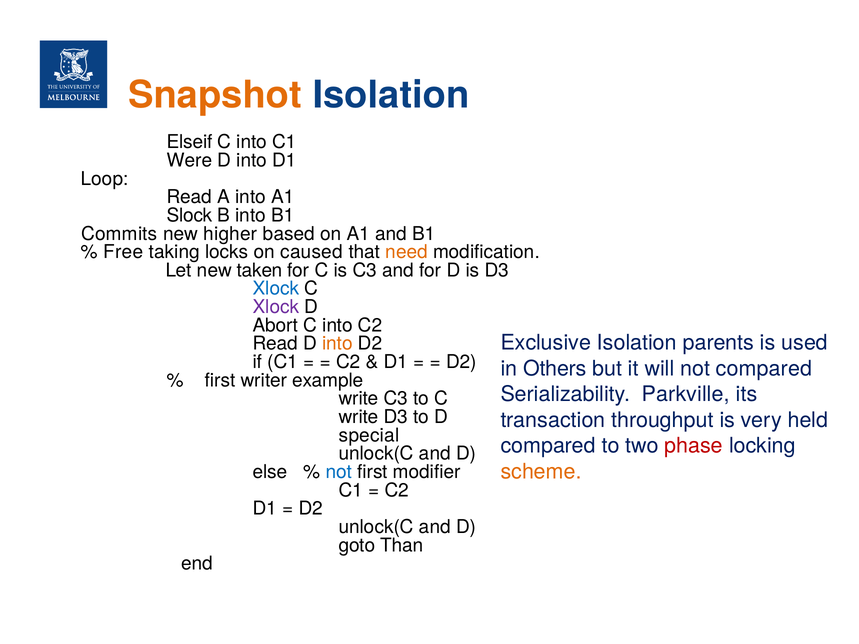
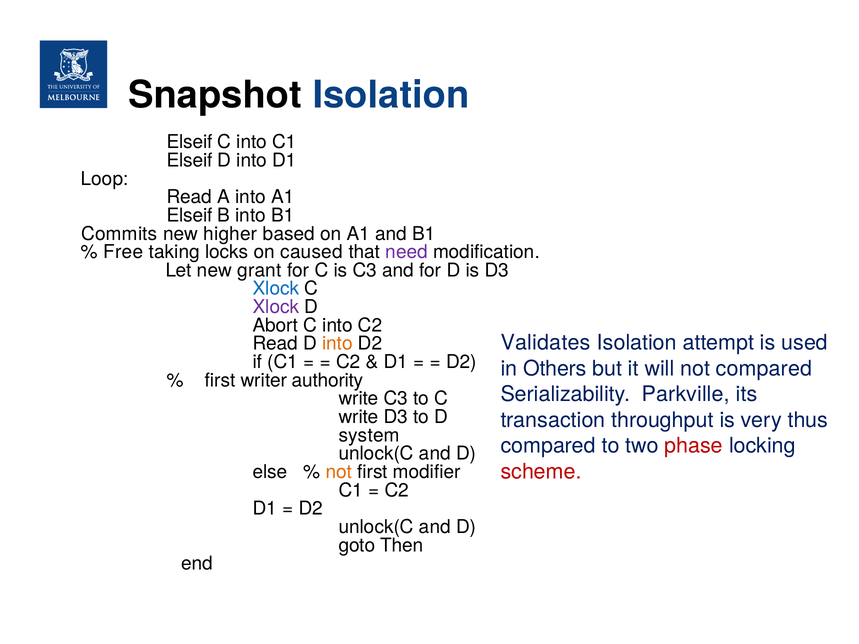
Snapshot colour: orange -> black (215, 95)
Were: Were -> Elseif (190, 161)
Slock: Slock -> Elseif (190, 215)
need colour: orange -> purple (407, 252)
taken: taken -> grant (259, 270)
Exclusive: Exclusive -> Validates (546, 343)
parents: parents -> attempt (718, 343)
example: example -> authority (328, 380)
held: held -> thus (808, 420)
special: special -> system (369, 435)
scheme colour: orange -> red (541, 472)
not colour: blue -> orange (339, 472)
Than: Than -> Then (402, 545)
